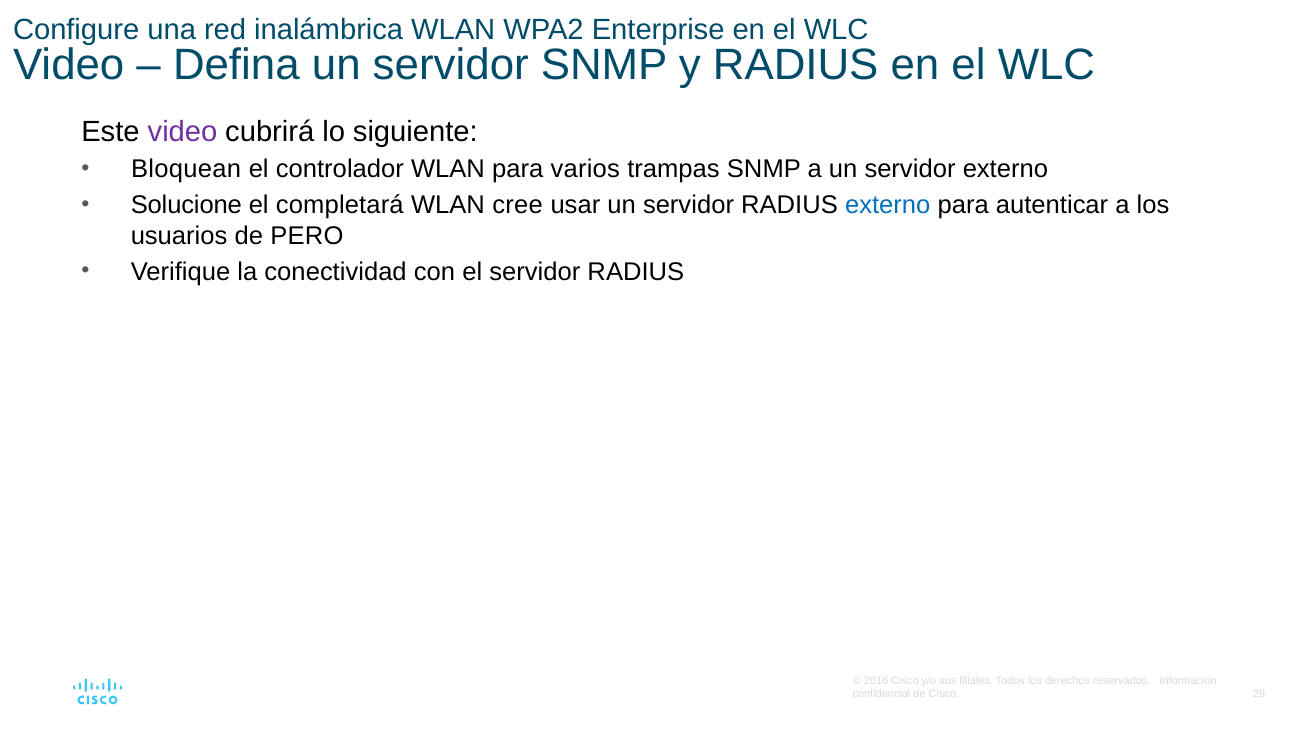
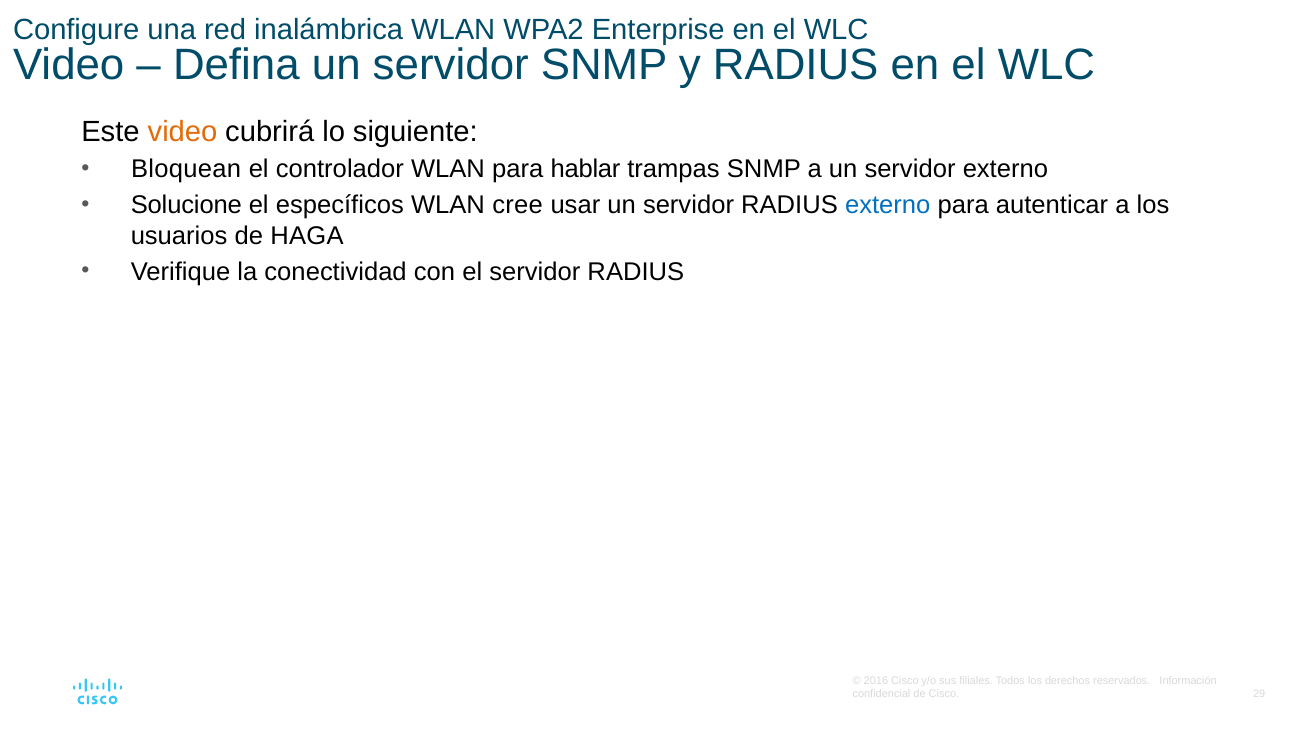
video colour: purple -> orange (183, 131)
varios: varios -> hablar (586, 169)
completará: completará -> específicos (340, 205)
PERO: PERO -> HAGA (307, 236)
